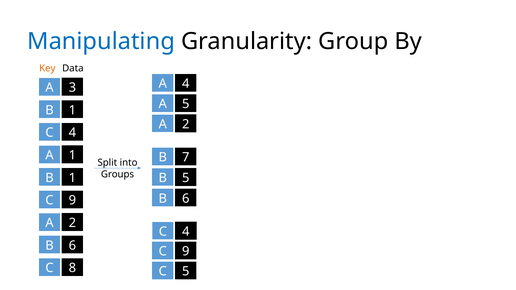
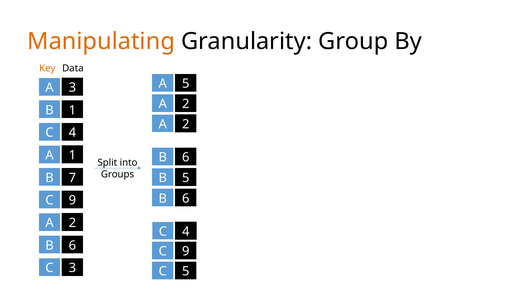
Manipulating colour: blue -> orange (101, 41)
A 4: 4 -> 5 (186, 84)
5: 5 -> 2 (186, 104)
7: 7 -> 6 (186, 158)
1: 1 -> 7 (72, 178)
C 8: 8 -> 3 (72, 268)
